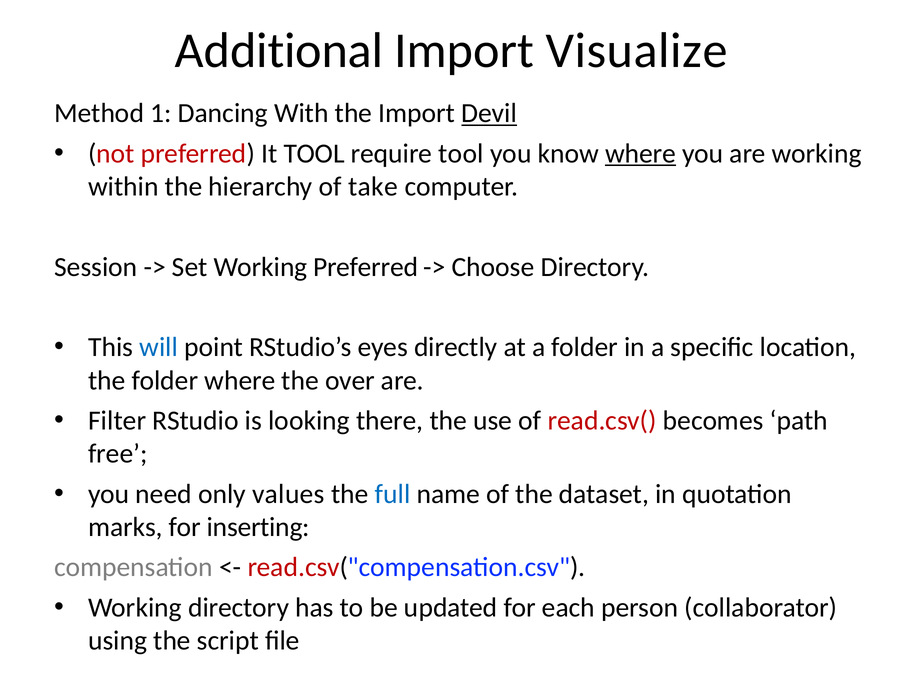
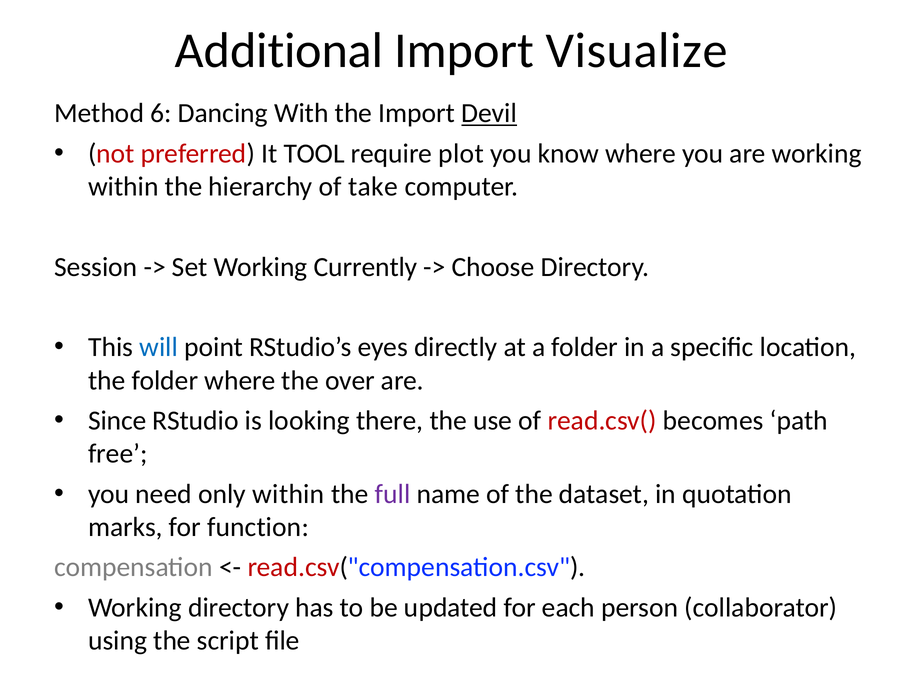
1: 1 -> 6 (161, 113)
require tool: tool -> plot (461, 153)
where underline: present -> none (641, 153)
Working Preferred: Preferred -> Currently (365, 267)
Filter: Filter -> Since (117, 421)
only values: values -> within (288, 494)
full colour: blue -> purple (393, 494)
inserting: inserting -> function (258, 527)
